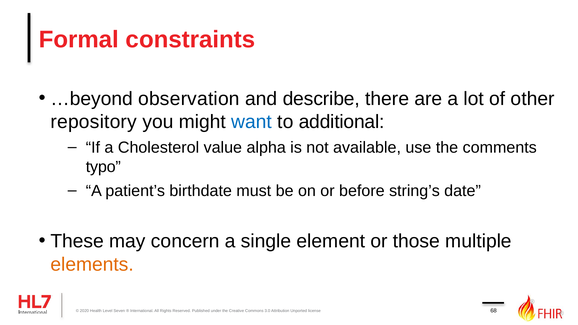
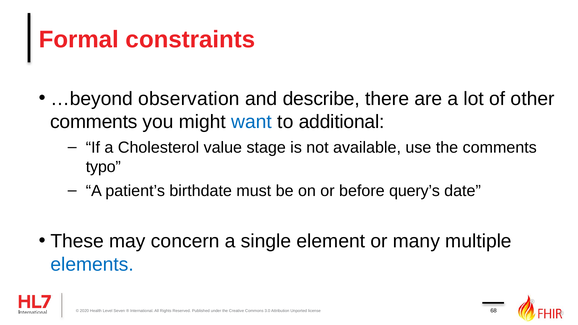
repository: repository -> comments (94, 122)
alpha: alpha -> stage (266, 148)
string’s: string’s -> query’s (415, 191)
those: those -> many (416, 241)
elements colour: orange -> blue (92, 264)
